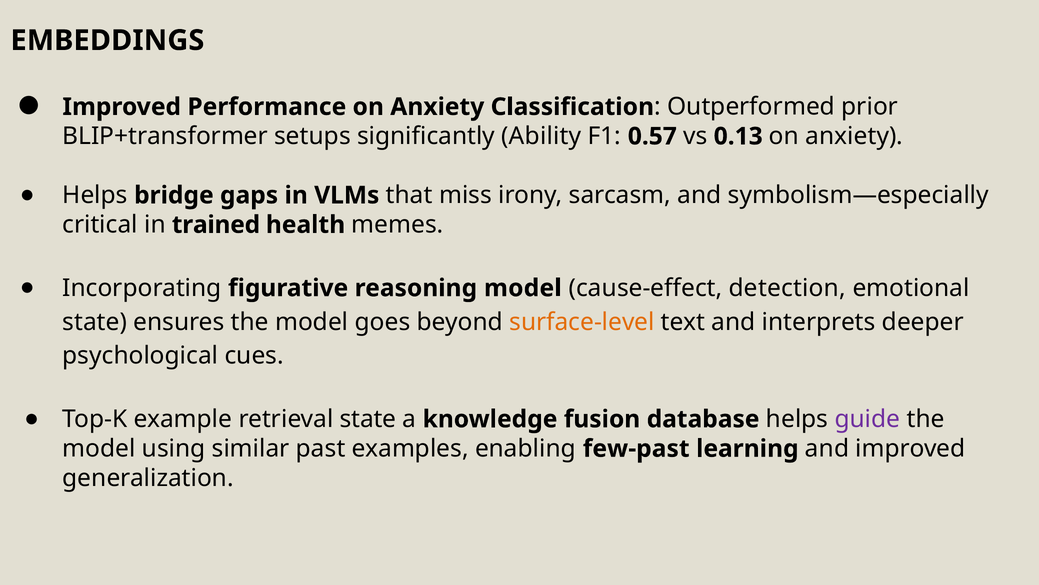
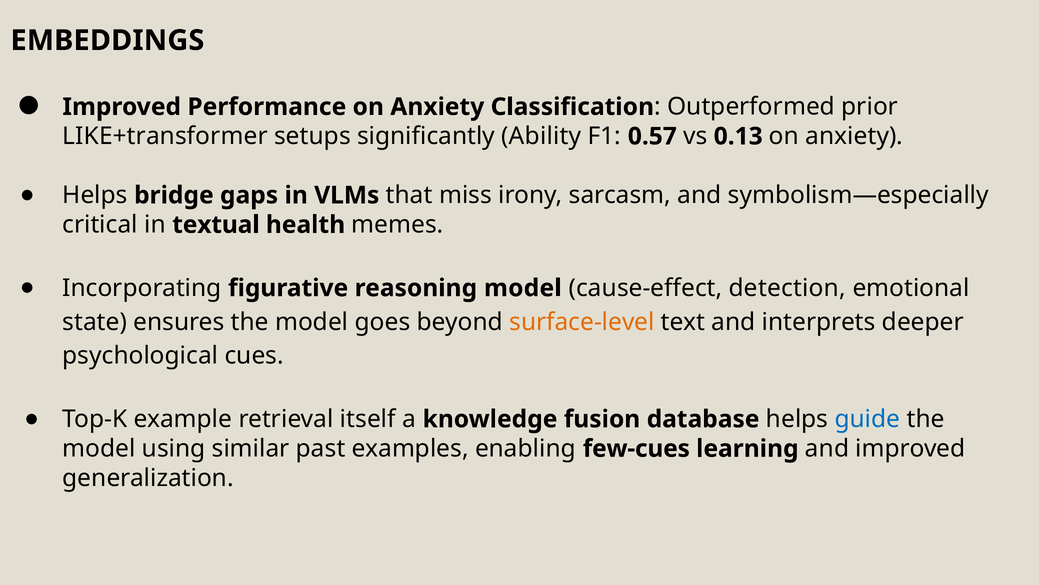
BLIP+transformer: BLIP+transformer -> LIKE+transformer (165, 136)
trained: trained -> textual (216, 225)
retrieval state: state -> itself (368, 419)
guide colour: purple -> blue (867, 419)
few-past: few-past -> few-cues (636, 448)
